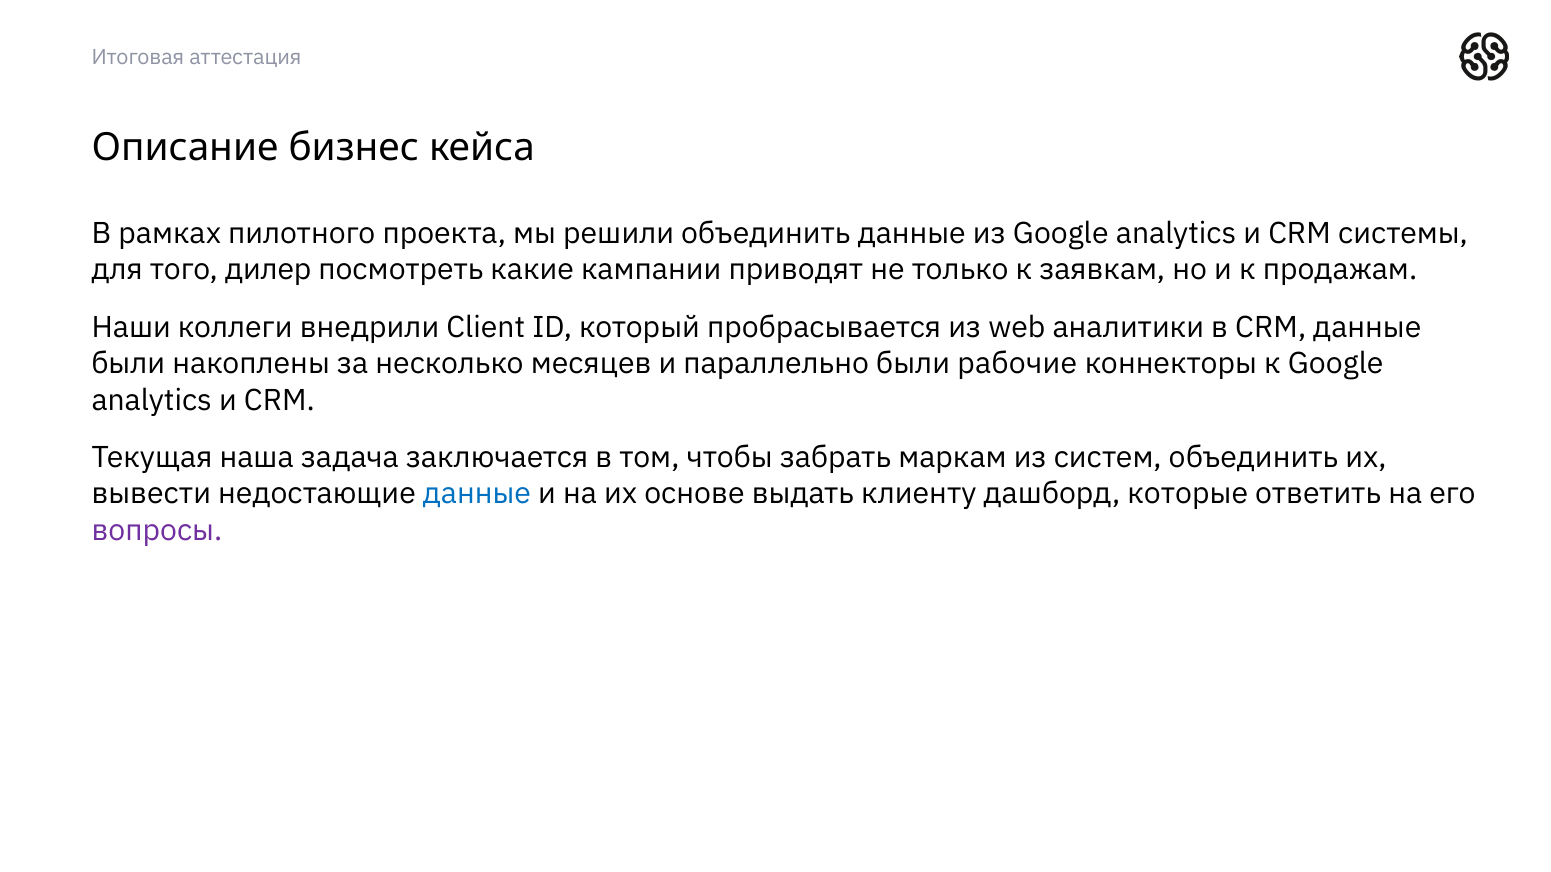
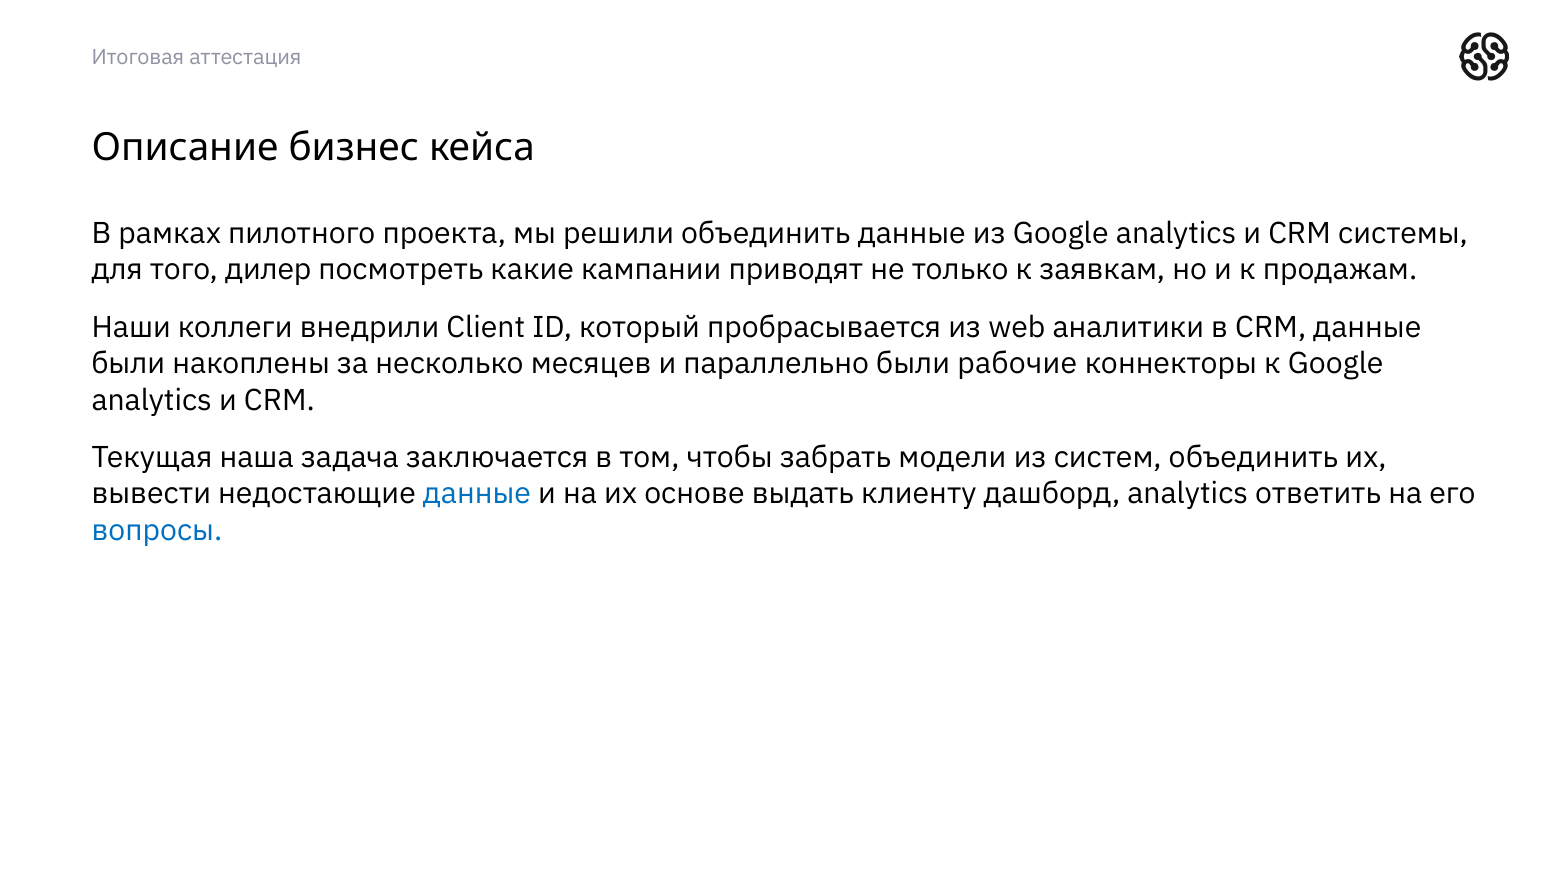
маркам: маркам -> модели (952, 458)
дашборд которые: которые -> analytics (1188, 494)
вопросы colour: purple -> blue (157, 531)
